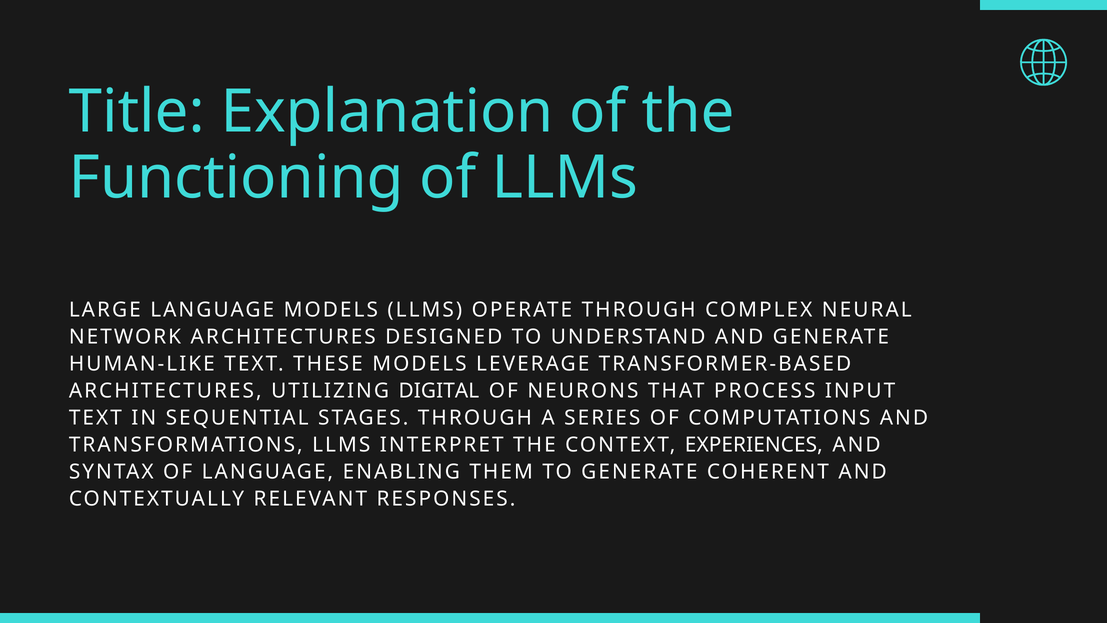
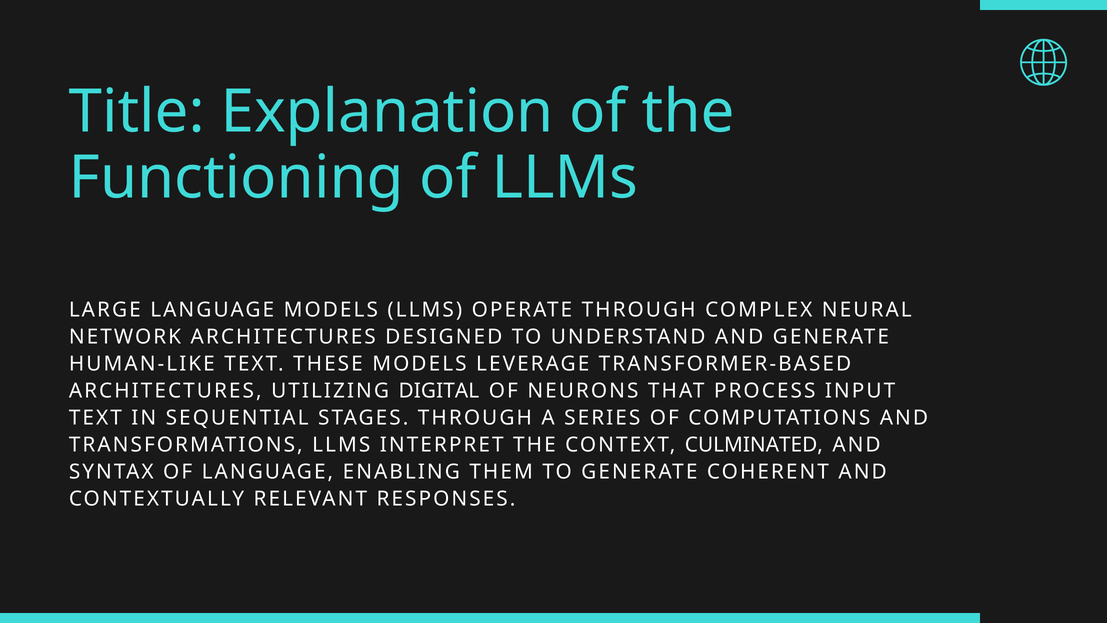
EXPERIENCES: EXPERIENCES -> CULMINATED (754, 445)
